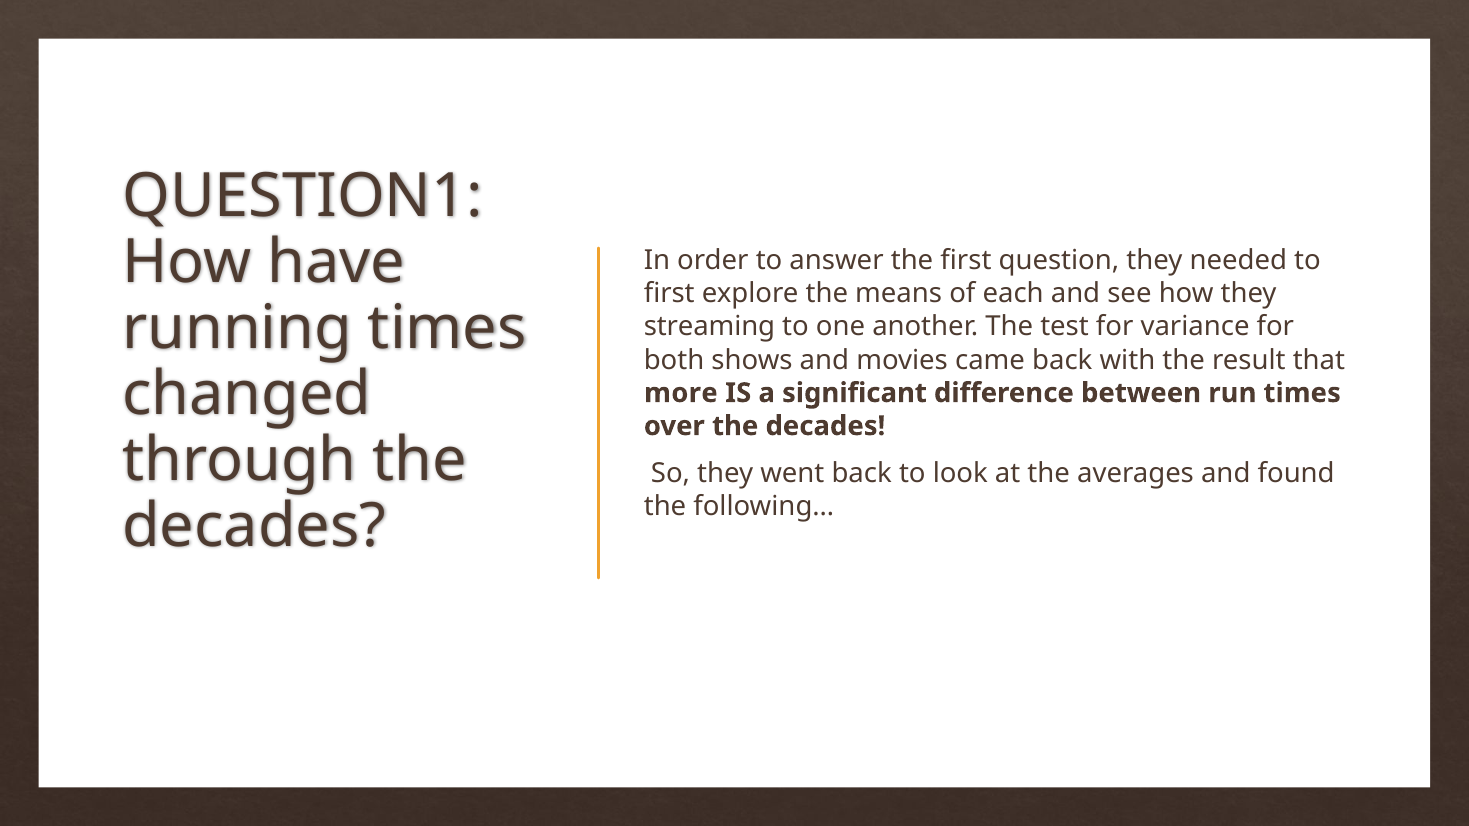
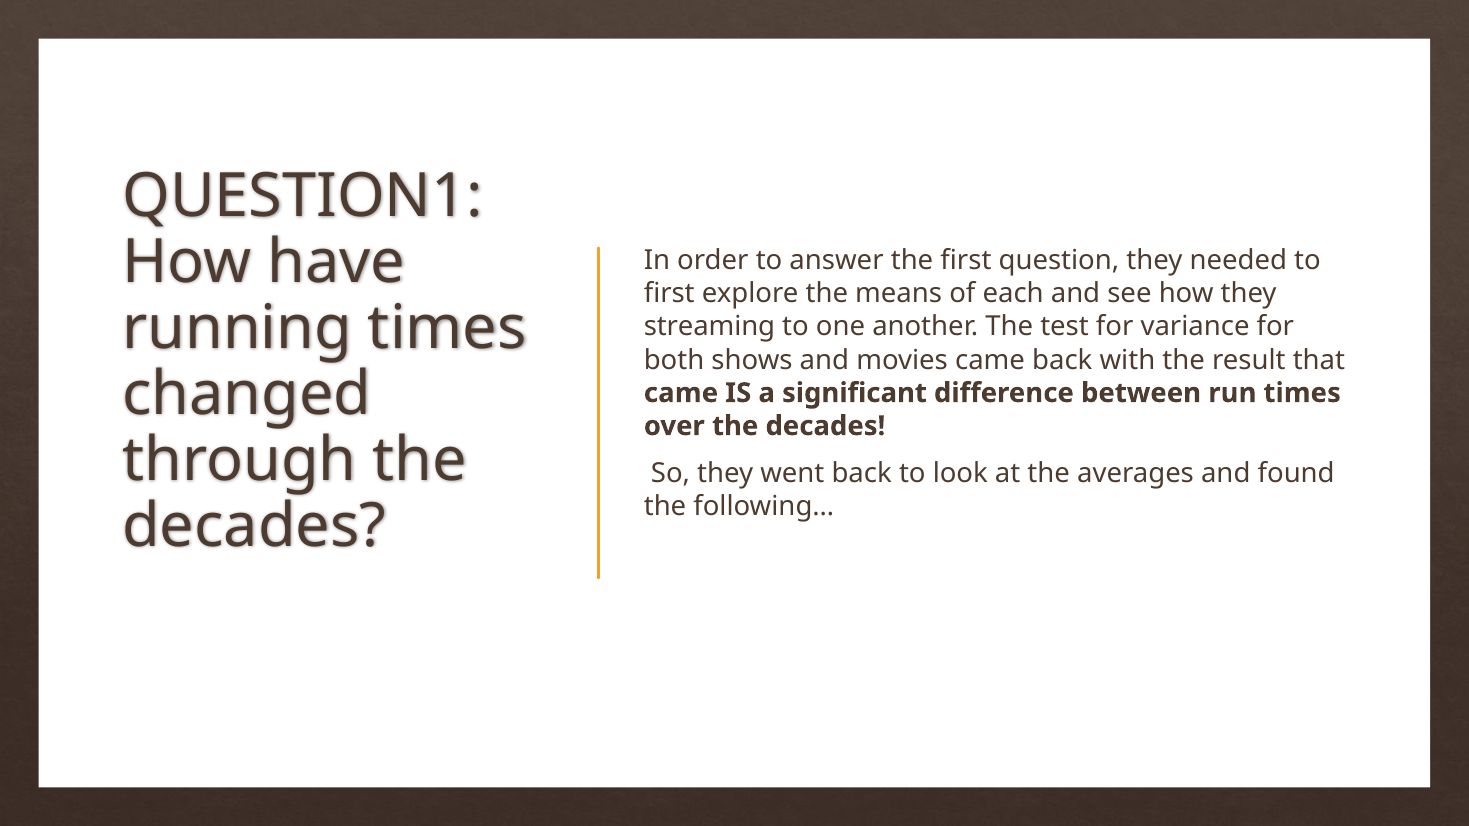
more: more -> came (681, 393)
